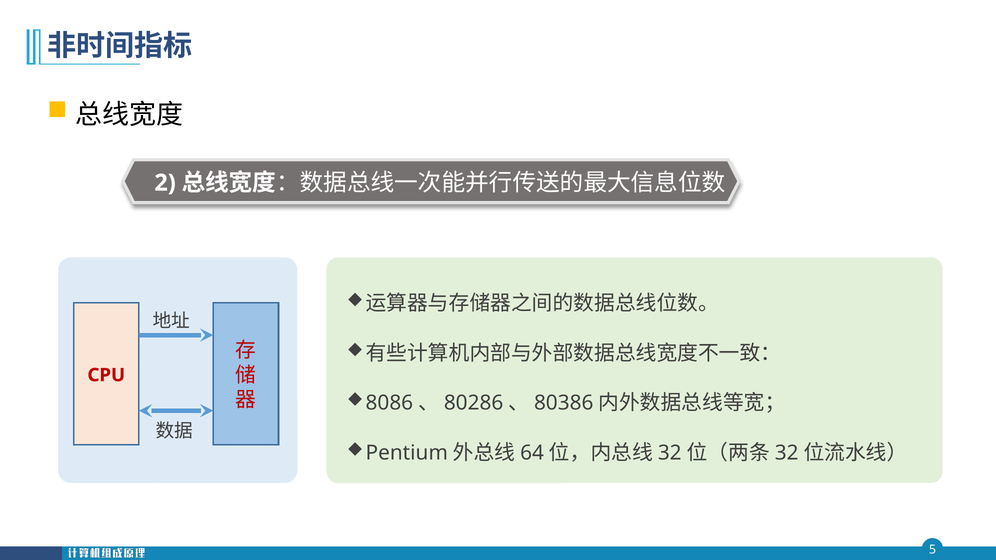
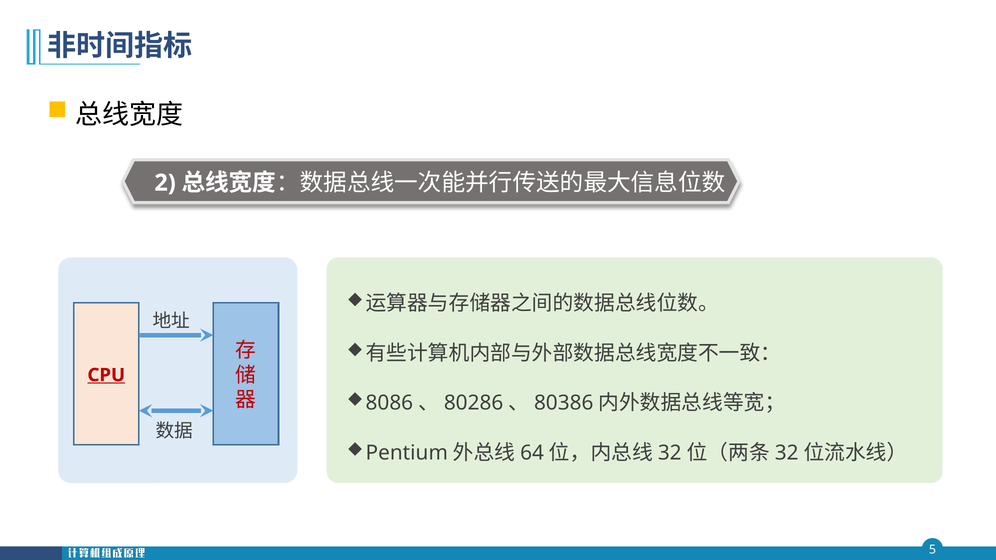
CPU underline: none -> present (106, 375)
